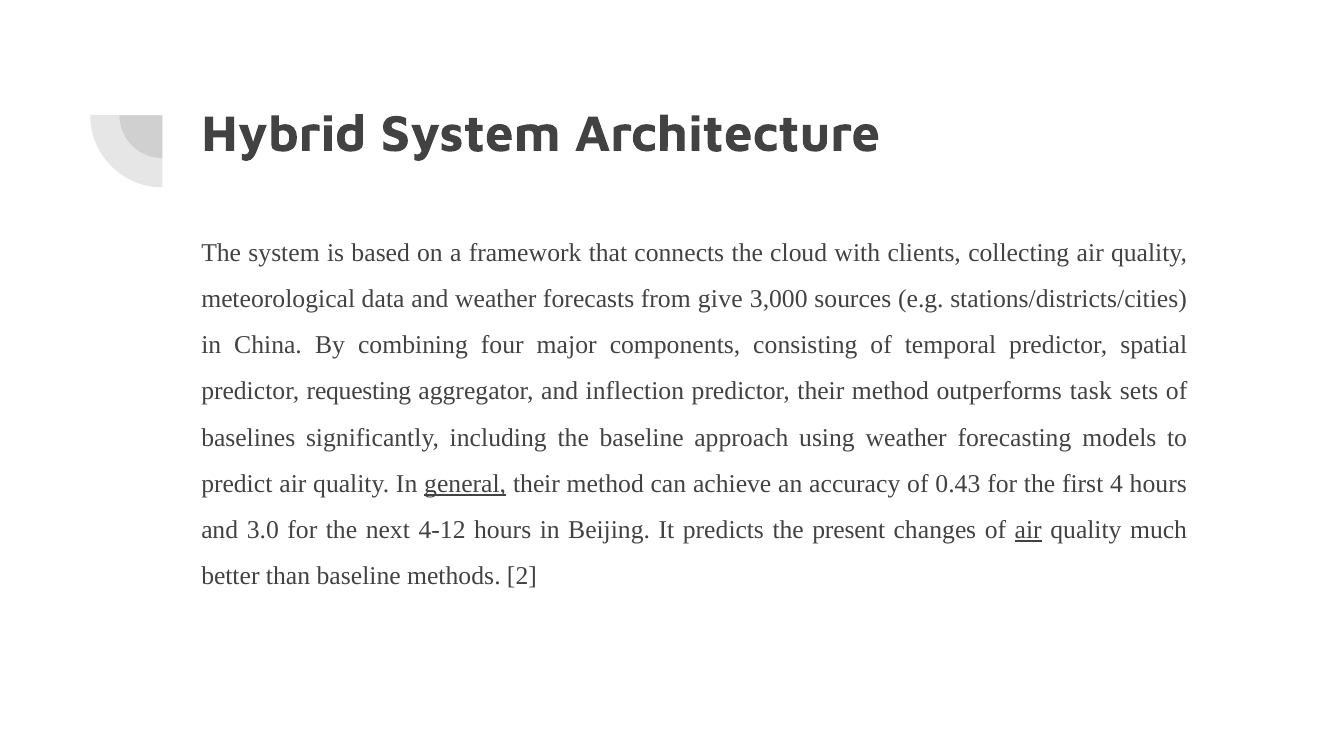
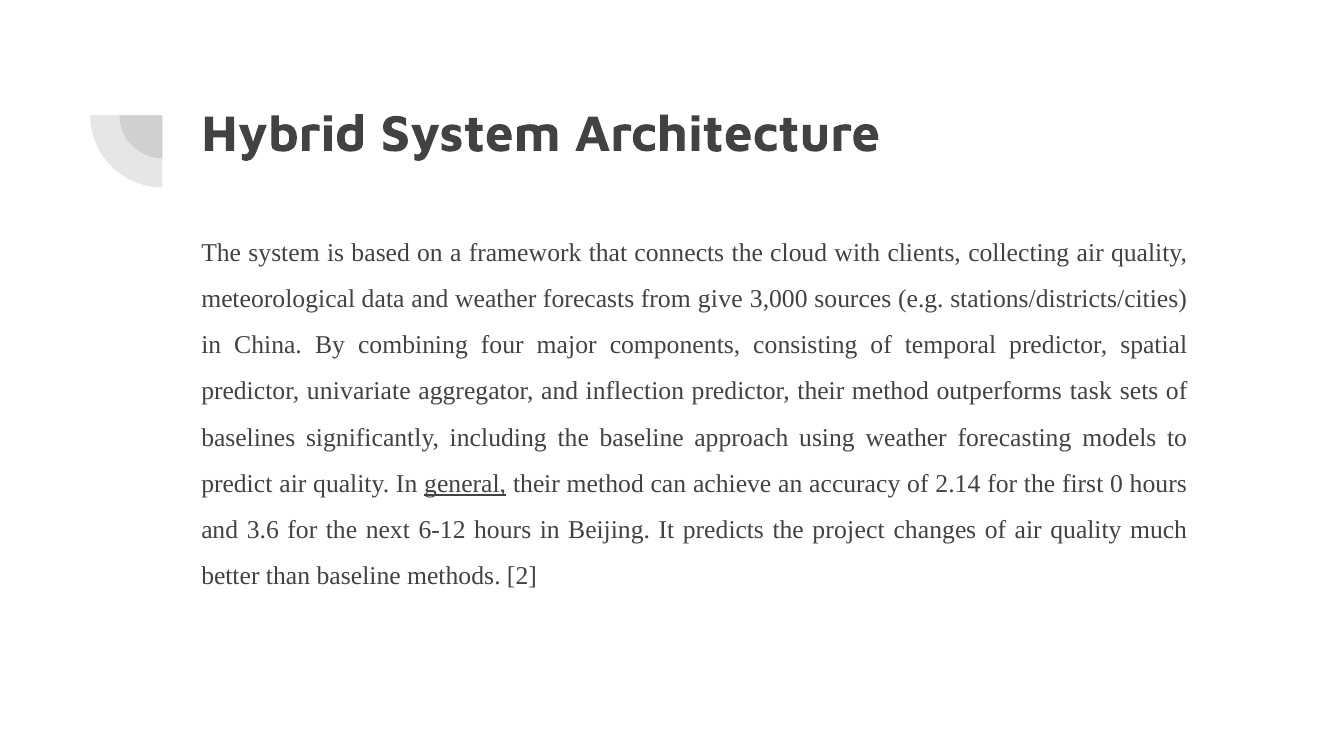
requesting: requesting -> univariate (359, 391)
0.43: 0.43 -> 2.14 (958, 484)
4: 4 -> 0 (1116, 484)
3.0: 3.0 -> 3.6 (263, 530)
4-12: 4-12 -> 6-12 (442, 530)
present: present -> project (849, 530)
air underline: present -> none (1028, 530)
